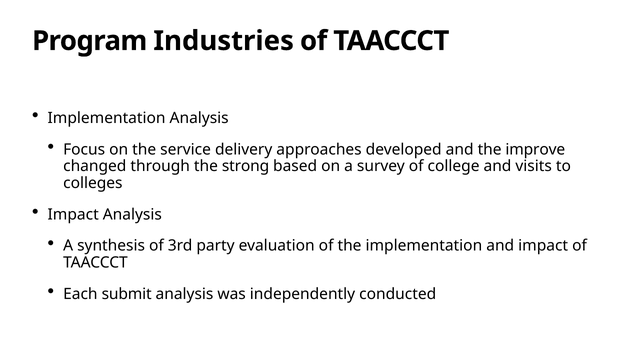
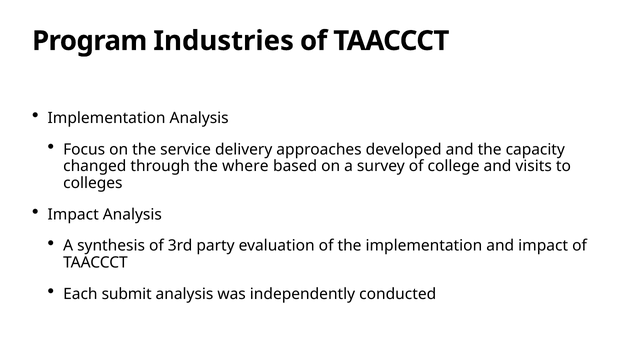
improve: improve -> capacity (535, 149)
strong: strong -> where (245, 166)
